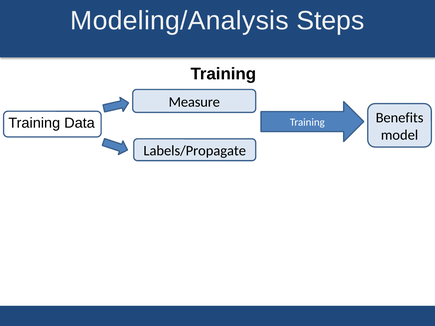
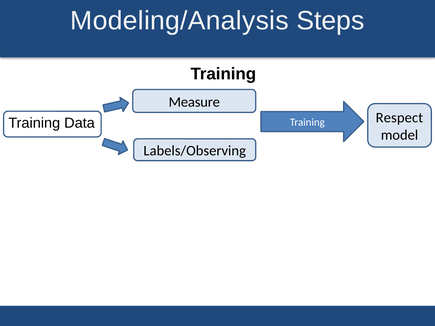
Benefits: Benefits -> Respect (399, 118)
Labels/Propagate: Labels/Propagate -> Labels/Observing (195, 151)
